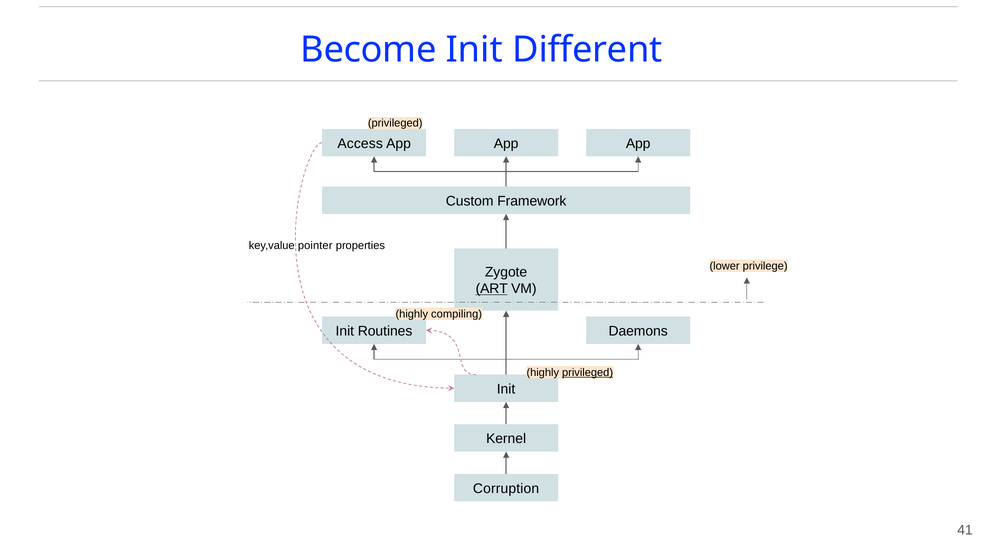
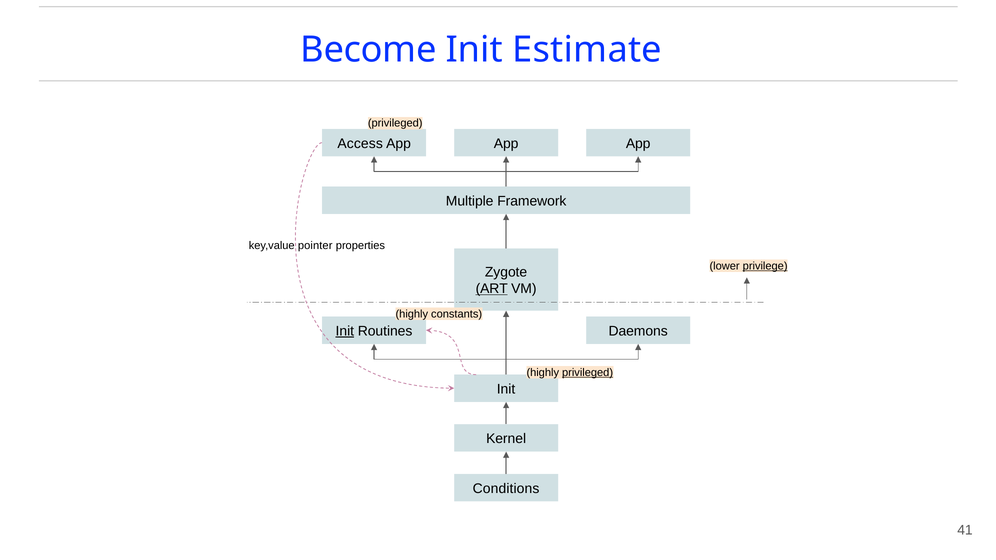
Different: Different -> Estimate (587, 50)
Custom: Custom -> Multiple (470, 201)
privilege underline: none -> present (765, 266)
compiling: compiling -> constants (457, 314)
Init underline: none -> present (345, 331)
Corruption: Corruption -> Conditions (506, 489)
